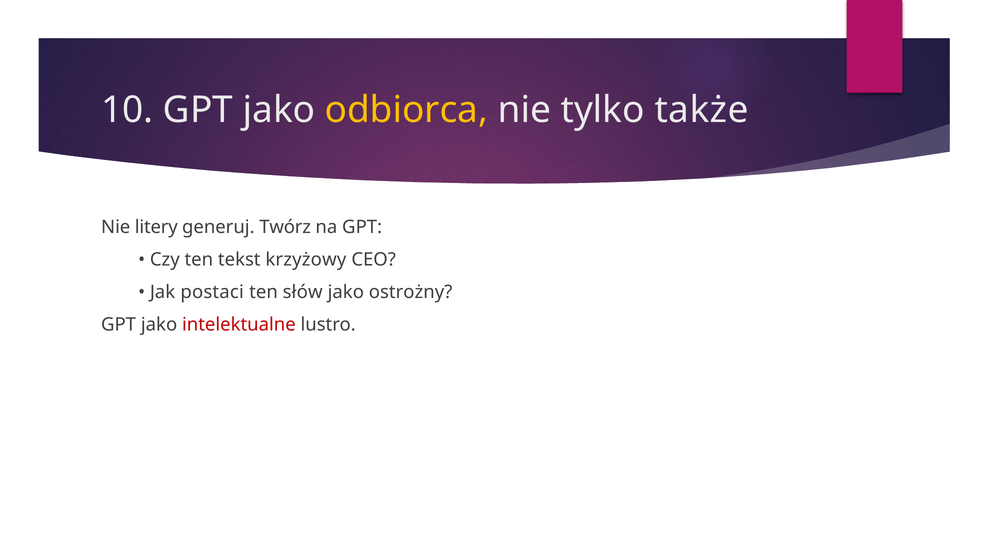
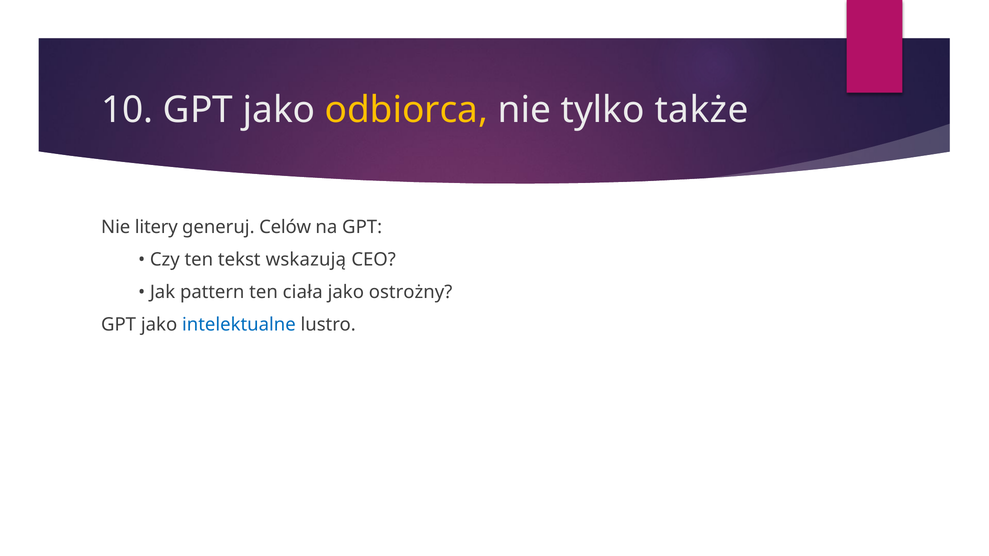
Twórz: Twórz -> Celów (285, 227)
krzyżowy: krzyżowy -> wskazują (306, 260)
postaci: postaci -> pattern (212, 292)
słów: słów -> ciała (303, 292)
intelektualne colour: red -> blue (239, 325)
